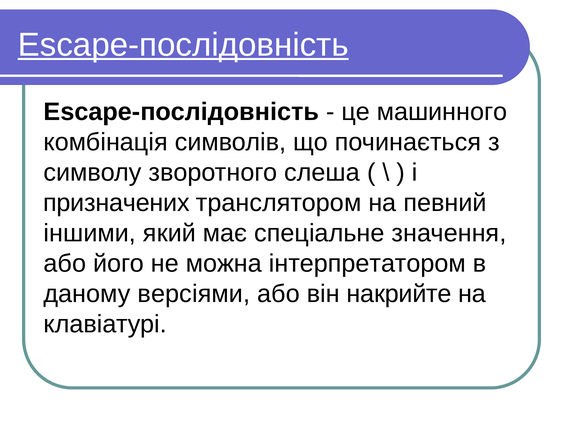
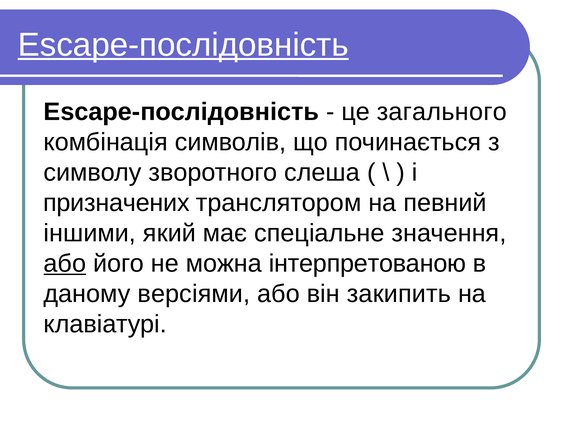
машинного: машинного -> загального (442, 112)
або underline: none -> present (65, 263)
інтерпретатором: інтерпретатором -> інтерпретованою (367, 263)
накрийте: накрийте -> закипить (399, 294)
